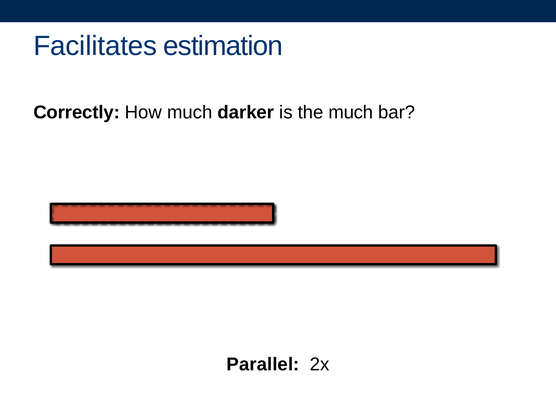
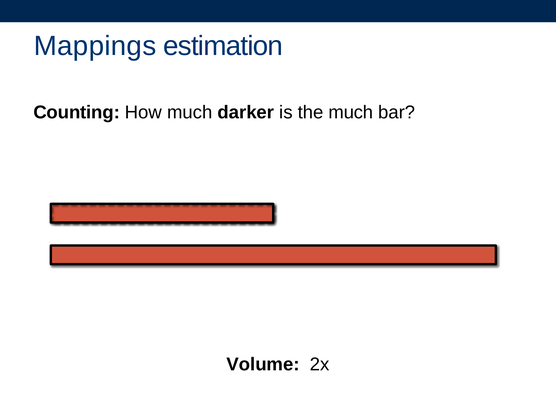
Facilitates: Facilitates -> Mappings (95, 46)
Correctly: Correctly -> Counting (77, 113)
Parallel: Parallel -> Volume (263, 364)
